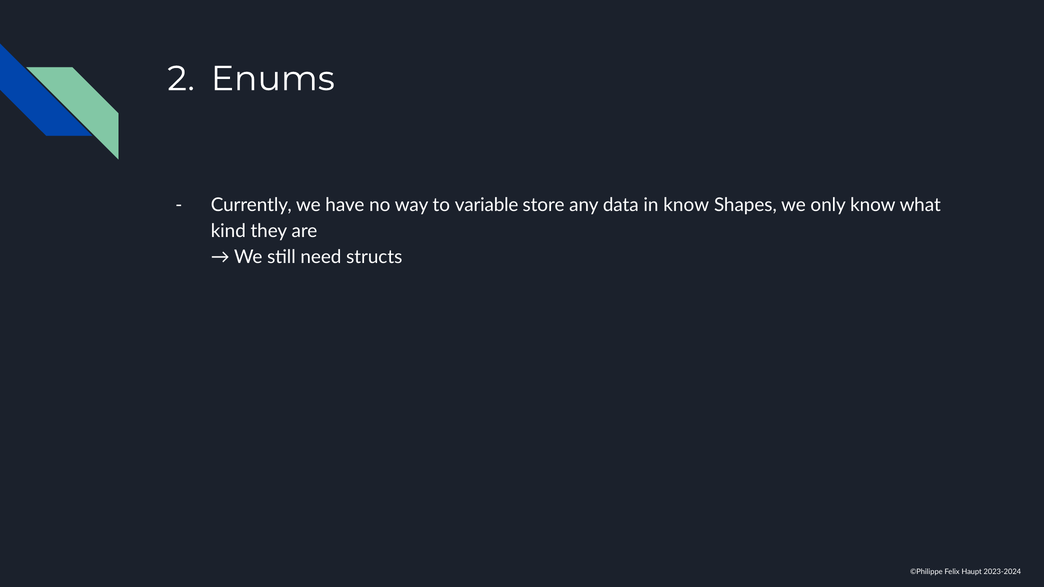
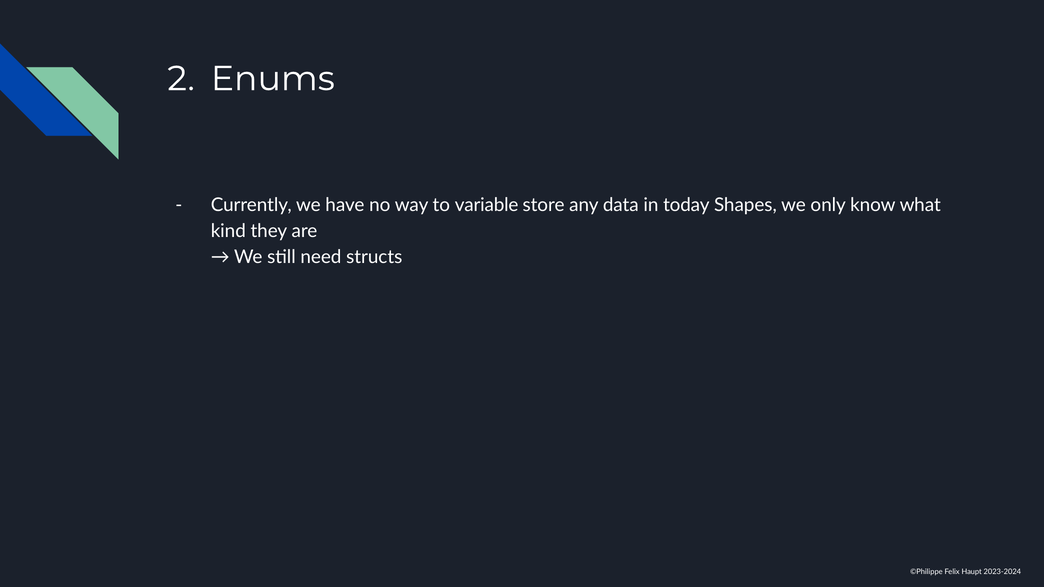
in know: know -> today (686, 205)
